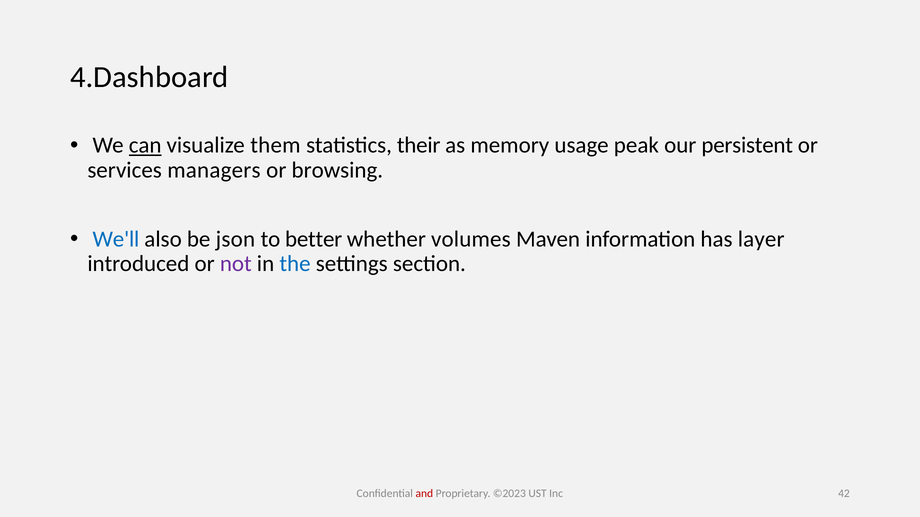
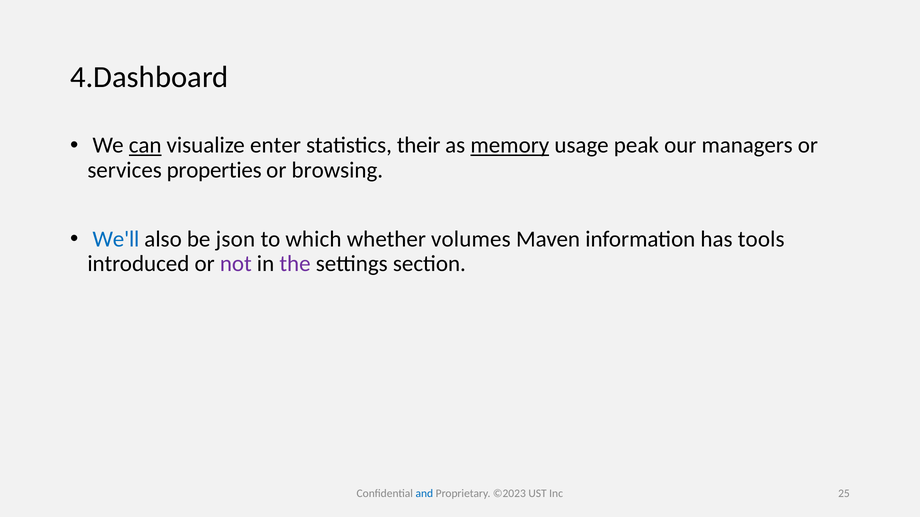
them: them -> enter (275, 146)
memory underline: none -> present (510, 146)
persistent: persistent -> managers (747, 146)
managers: managers -> properties (214, 170)
better: better -> which (313, 239)
layer: layer -> tools (761, 239)
the colour: blue -> purple (295, 264)
and colour: red -> blue (424, 494)
42: 42 -> 25 (844, 494)
